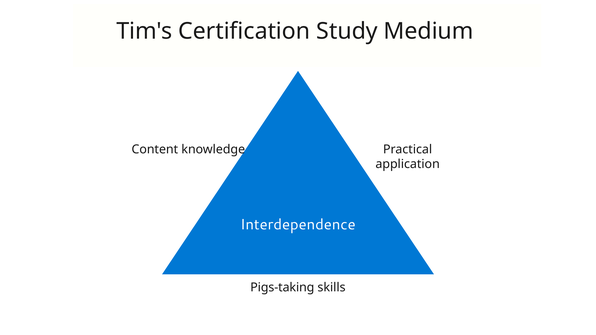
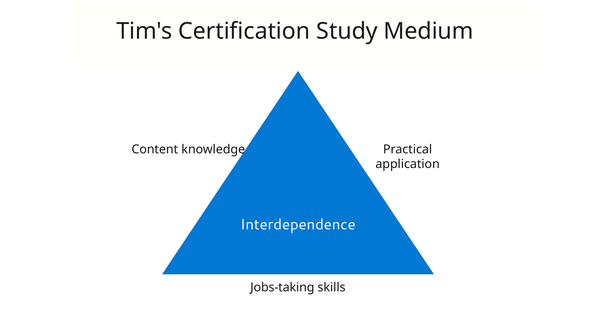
Pigs-taking: Pigs-taking -> Jobs-taking (282, 288)
